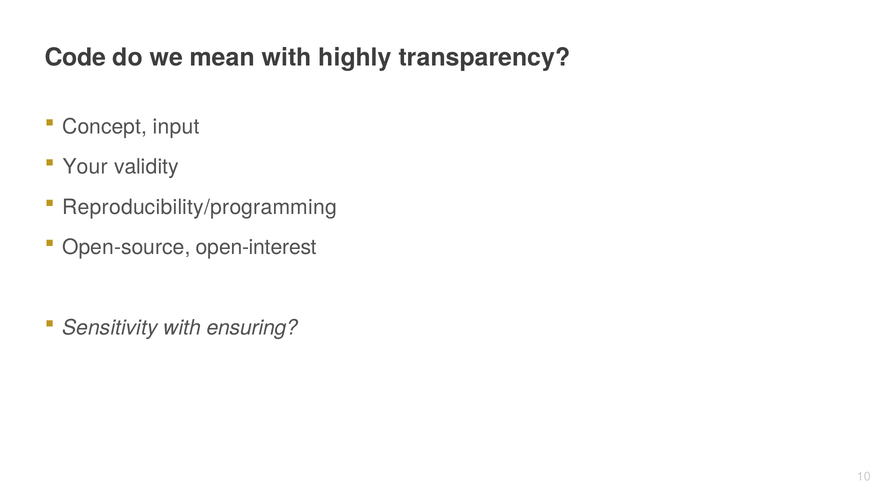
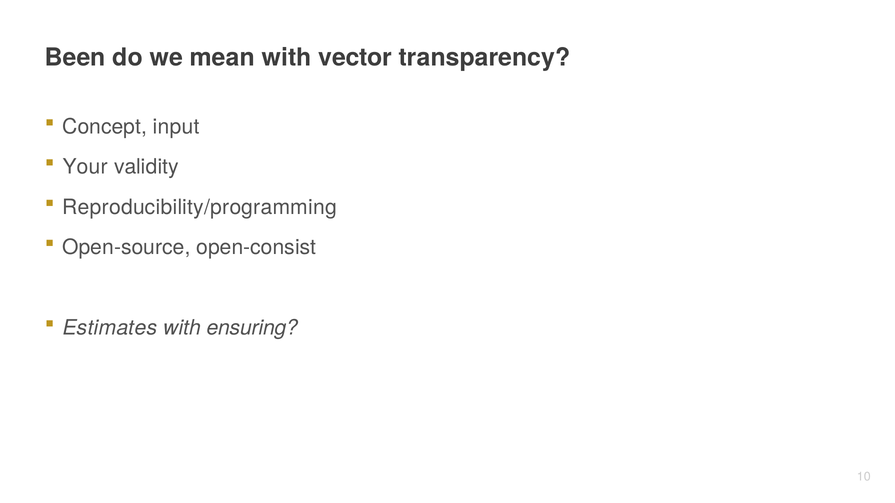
Code: Code -> Been (75, 58)
highly: highly -> vector (355, 58)
open-interest: open-interest -> open-consist (256, 248)
Sensitivity: Sensitivity -> Estimates (110, 328)
